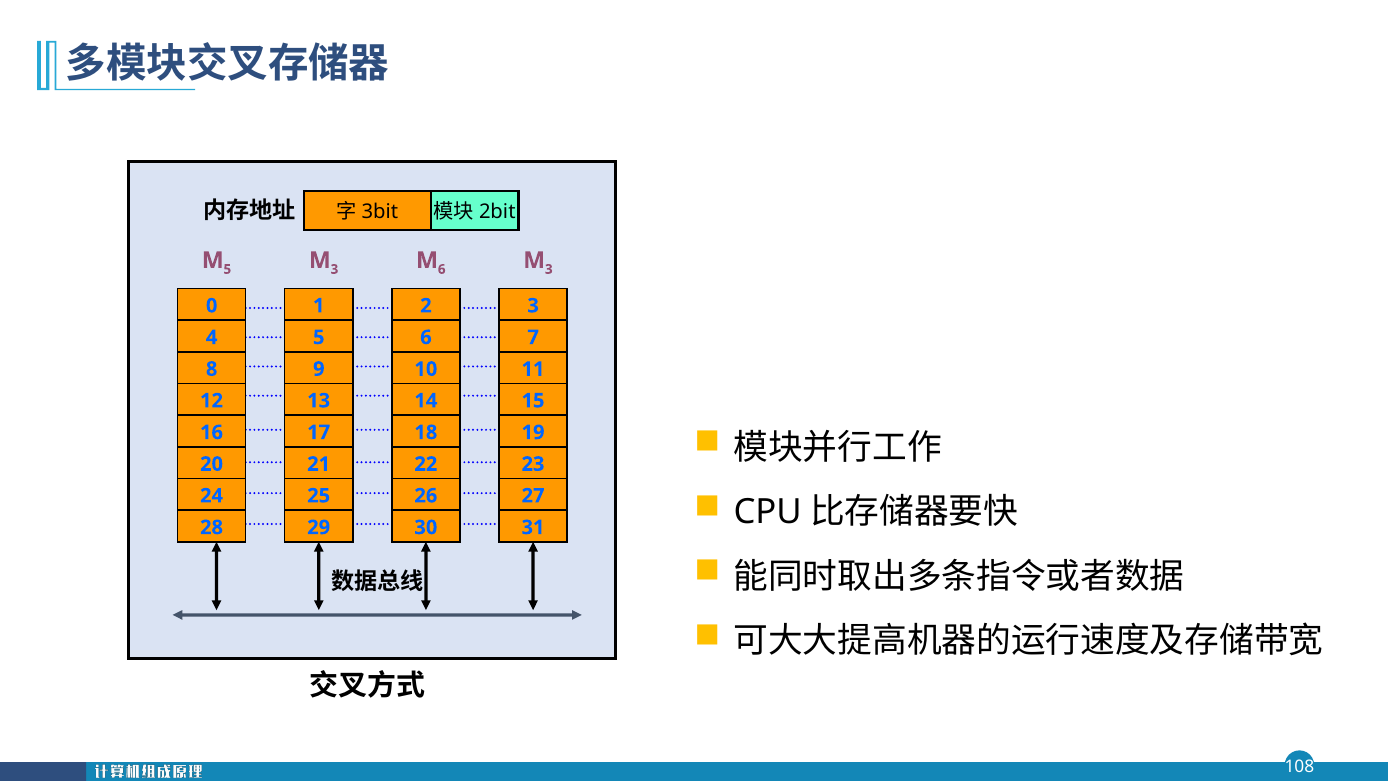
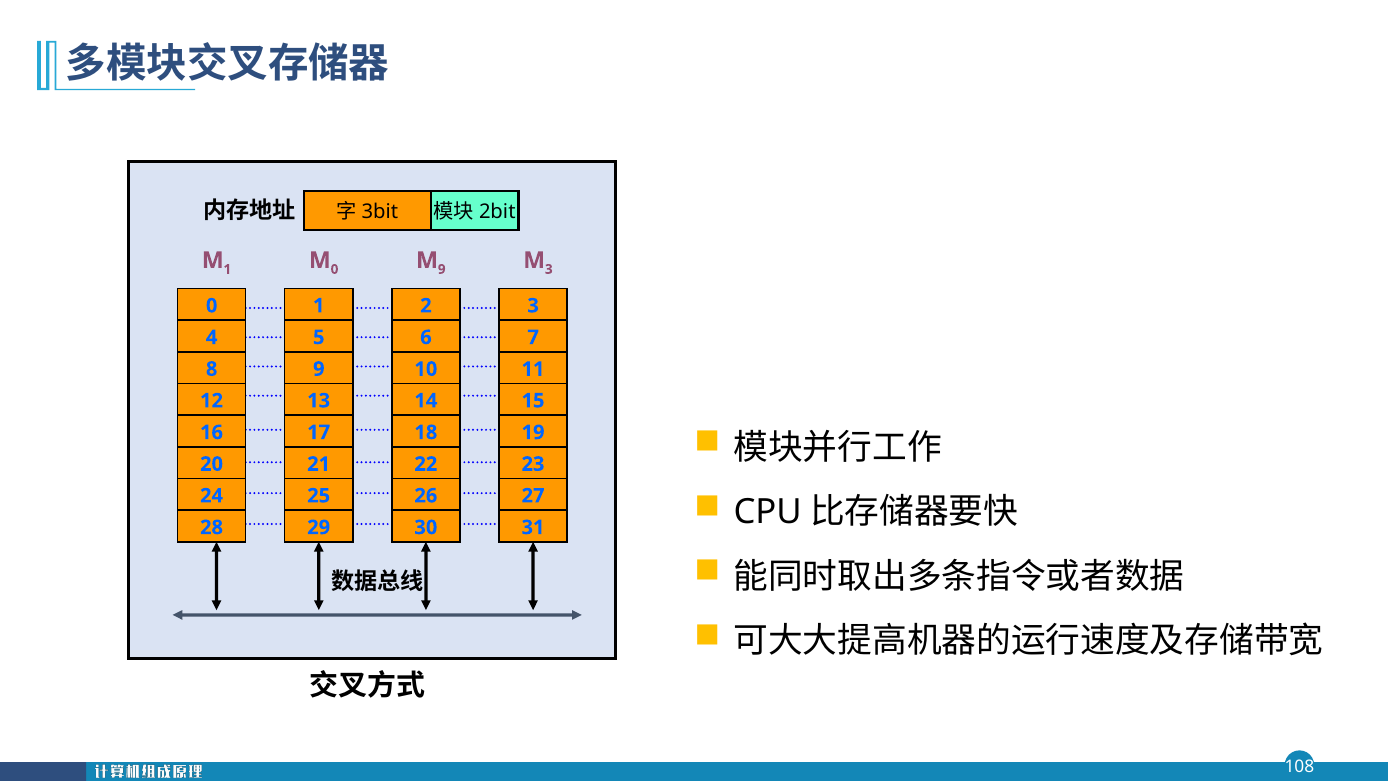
5: 5 -> 1 (227, 269)
3: 3 -> 0 (335, 269)
6: 6 -> 9 (442, 269)
